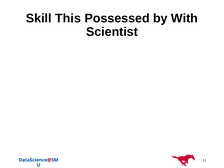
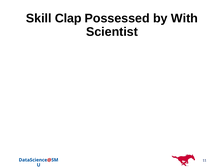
This: This -> Clap (68, 18)
